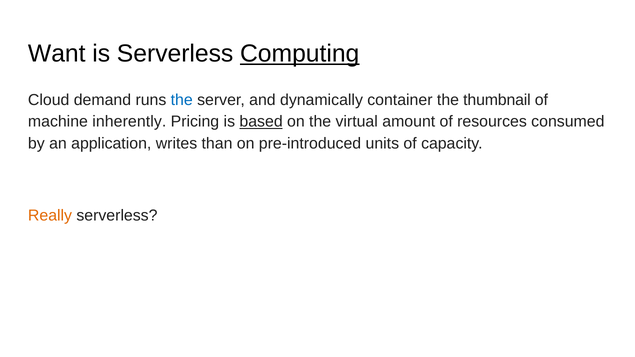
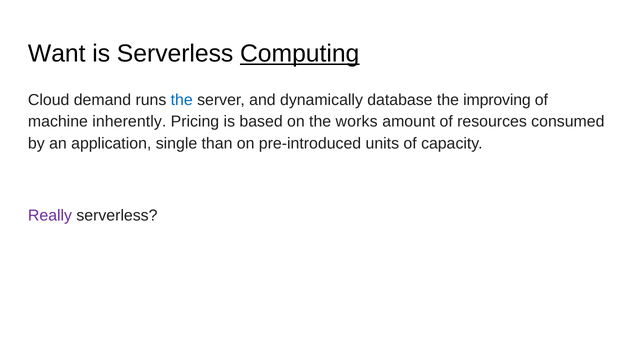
container: container -> database (400, 100)
thumbnail: thumbnail -> improving (497, 100)
based underline: present -> none (261, 122)
virtual: virtual -> works (357, 122)
writes: writes -> single (177, 144)
Really colour: orange -> purple (50, 216)
